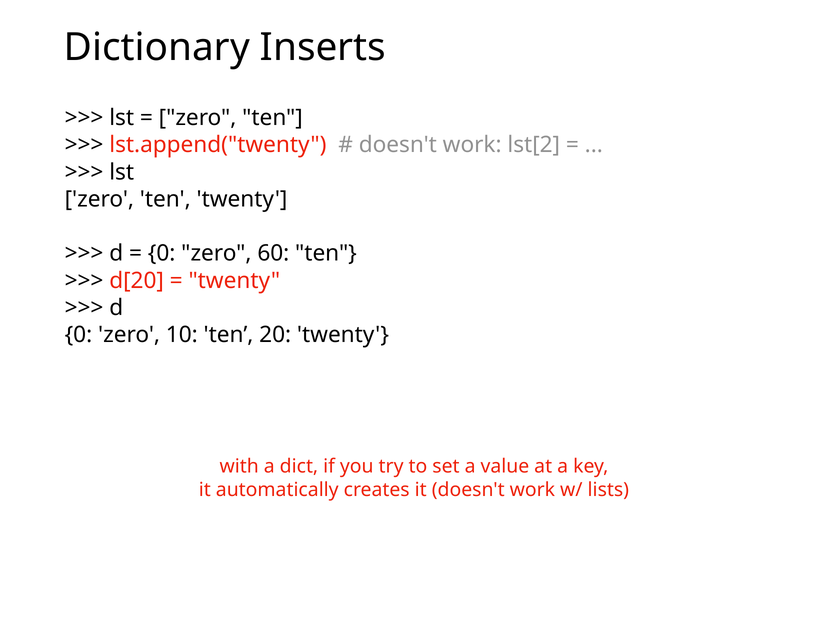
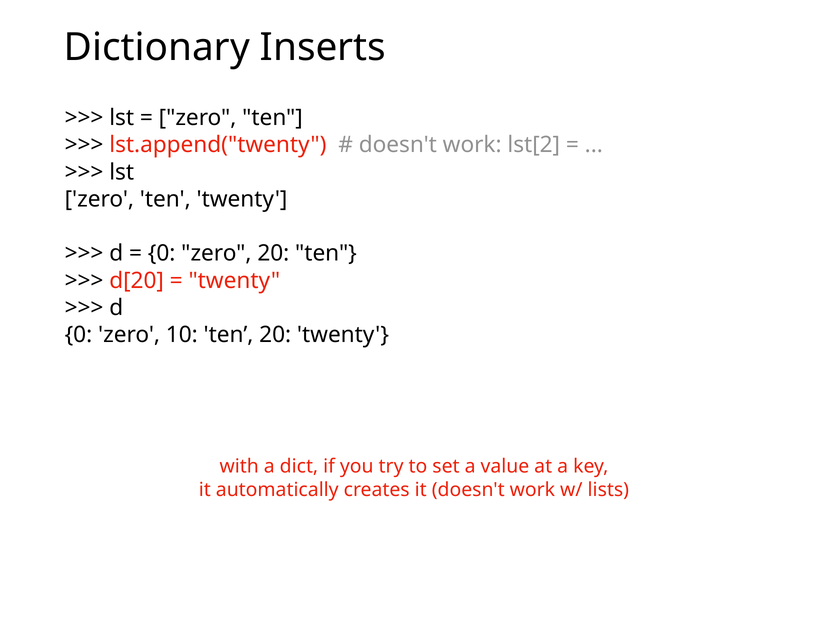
zero 60: 60 -> 20 (273, 253)
